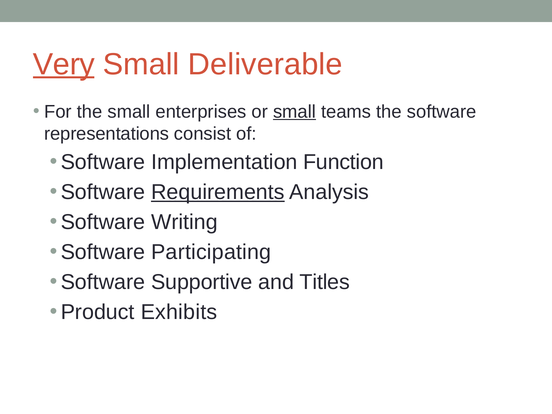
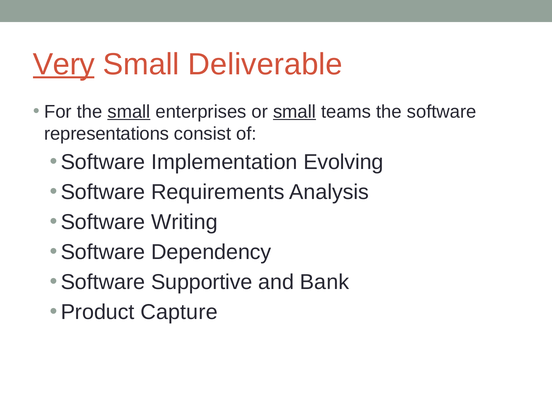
small underline: none -> present (129, 112)
Function: Function -> Evolving (343, 162)
Requirements underline: present -> none (218, 192)
Participating: Participating -> Dependency (211, 252)
Titles: Titles -> Bank (324, 282)
Exhibits: Exhibits -> Capture (179, 312)
